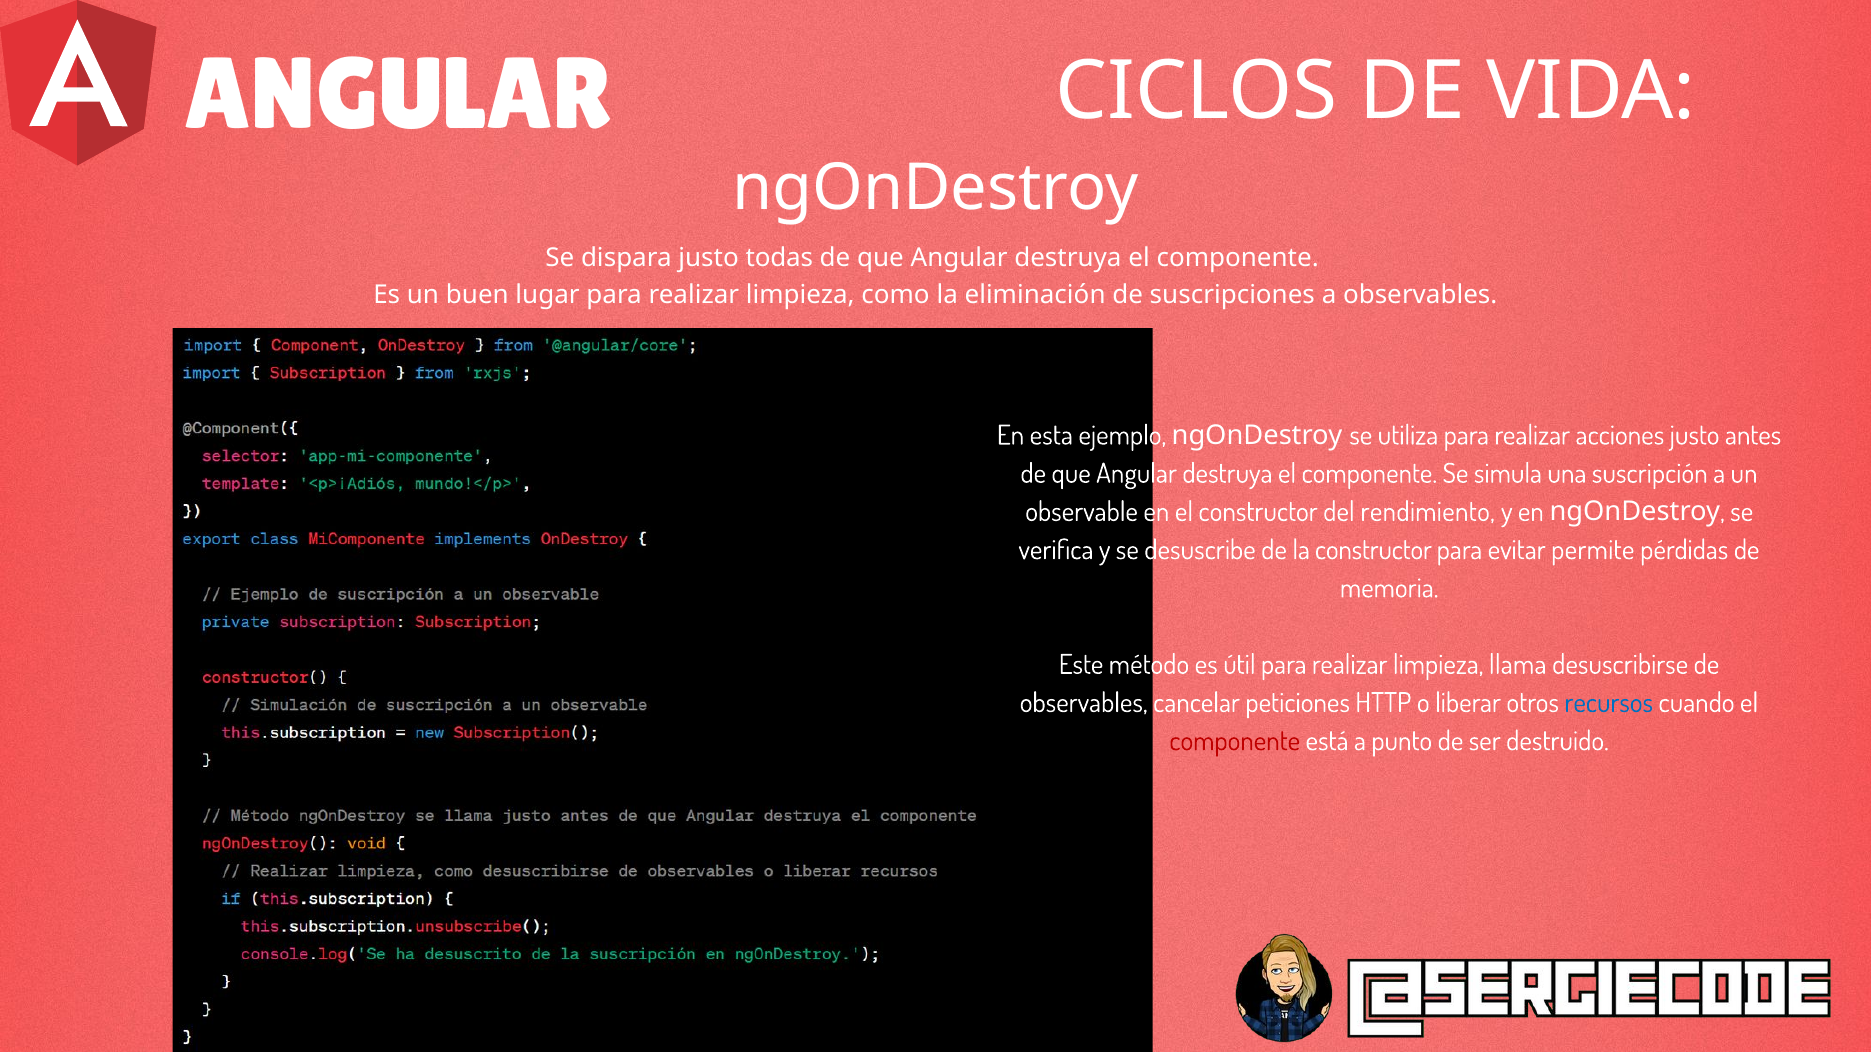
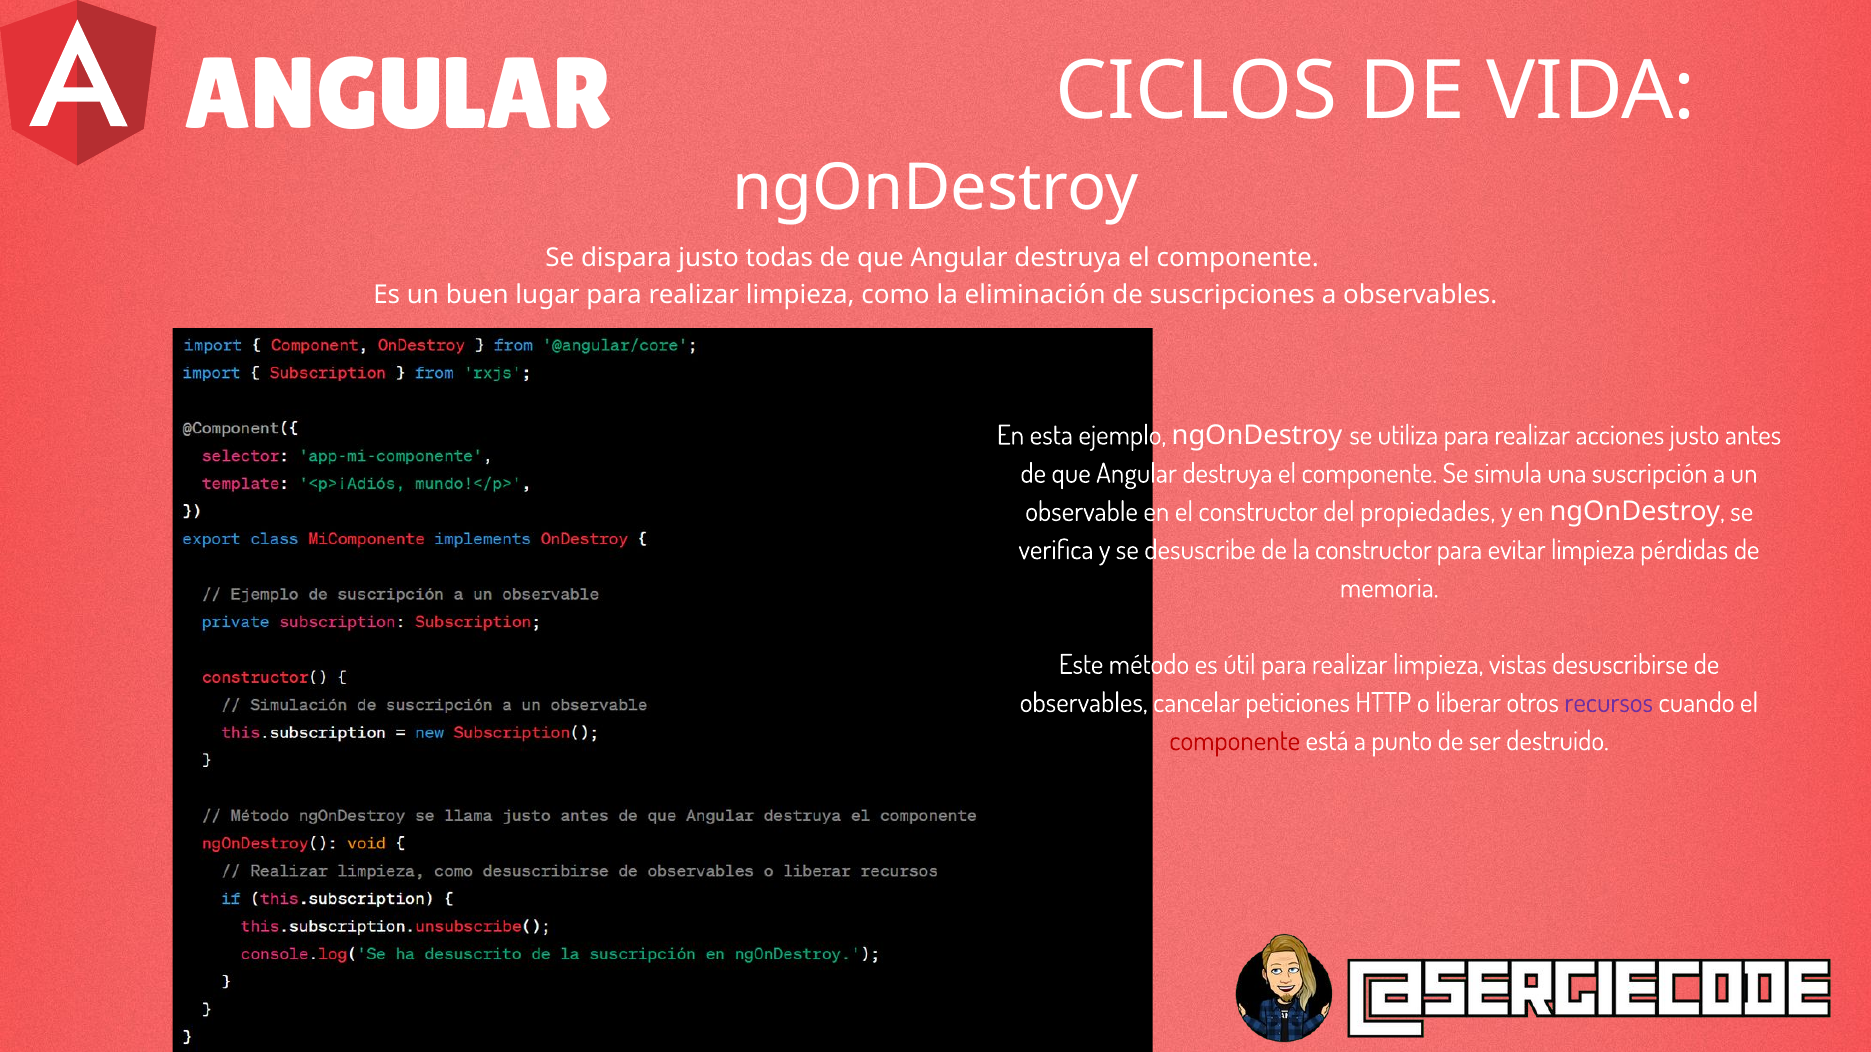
rendimiento: rendimiento -> propiedades (1428, 512)
evitar permite: permite -> limpieza (1593, 550)
llama: llama -> vistas (1518, 665)
recursos colour: blue -> purple (1609, 703)
